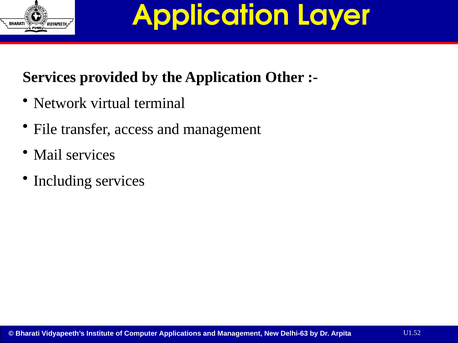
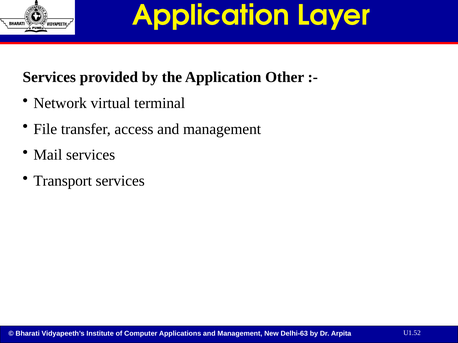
Including: Including -> Transport (63, 181)
